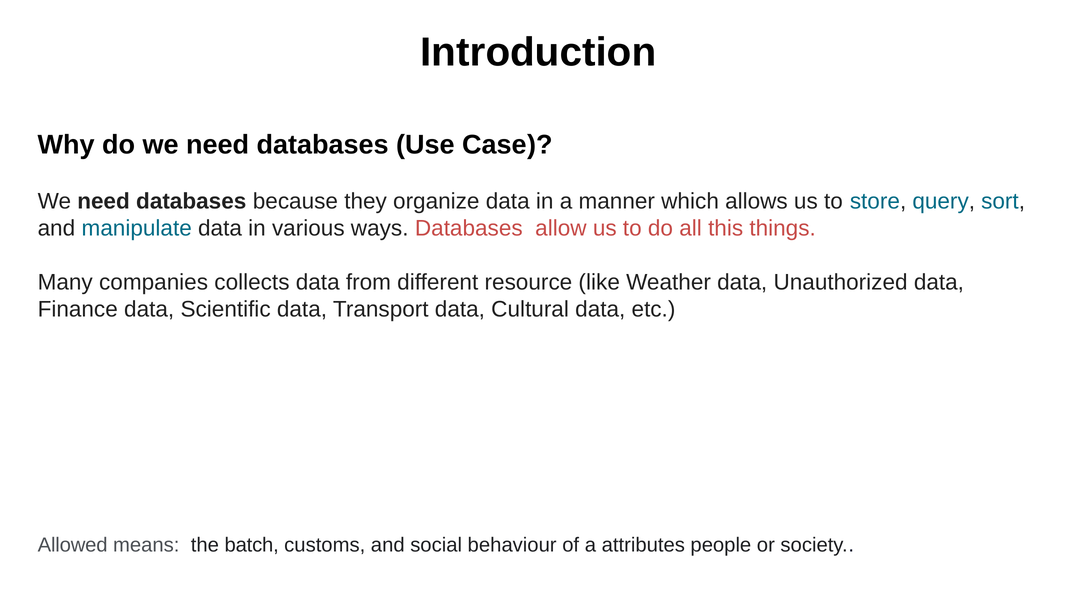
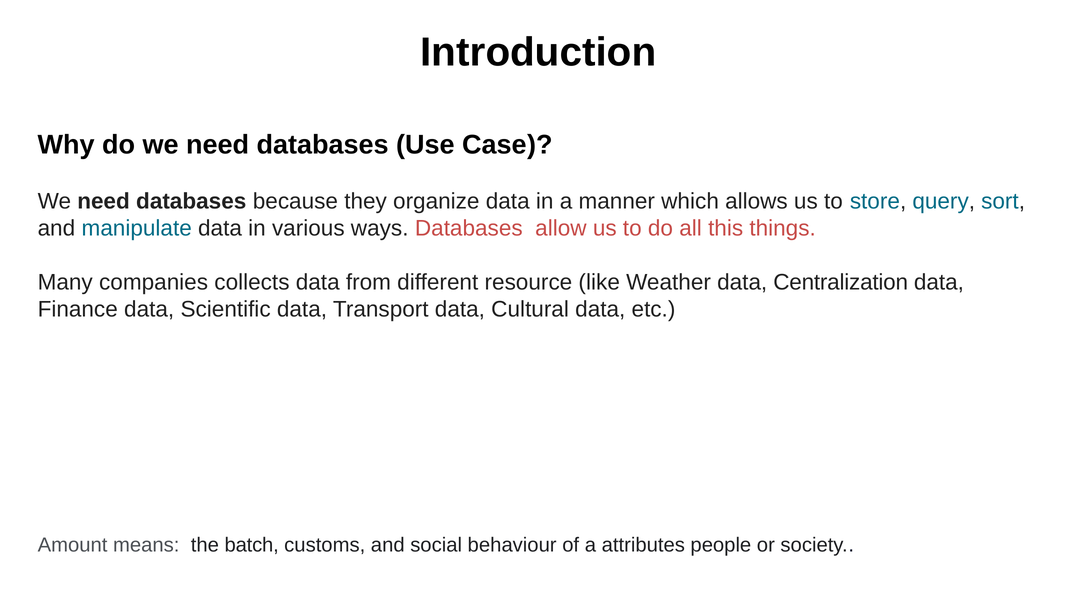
Unauthorized: Unauthorized -> Centralization (841, 282)
Allowed: Allowed -> Amount (73, 545)
